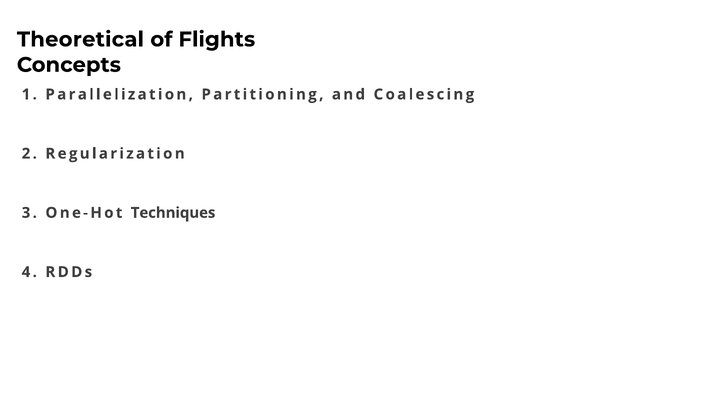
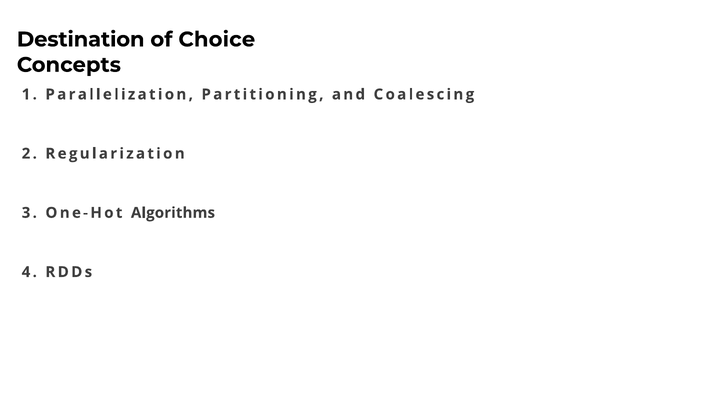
Theoretical: Theoretical -> Destination (81, 39)
Flights: Flights -> Choice (217, 39)
Techniques: Techniques -> Algorithms (173, 213)
